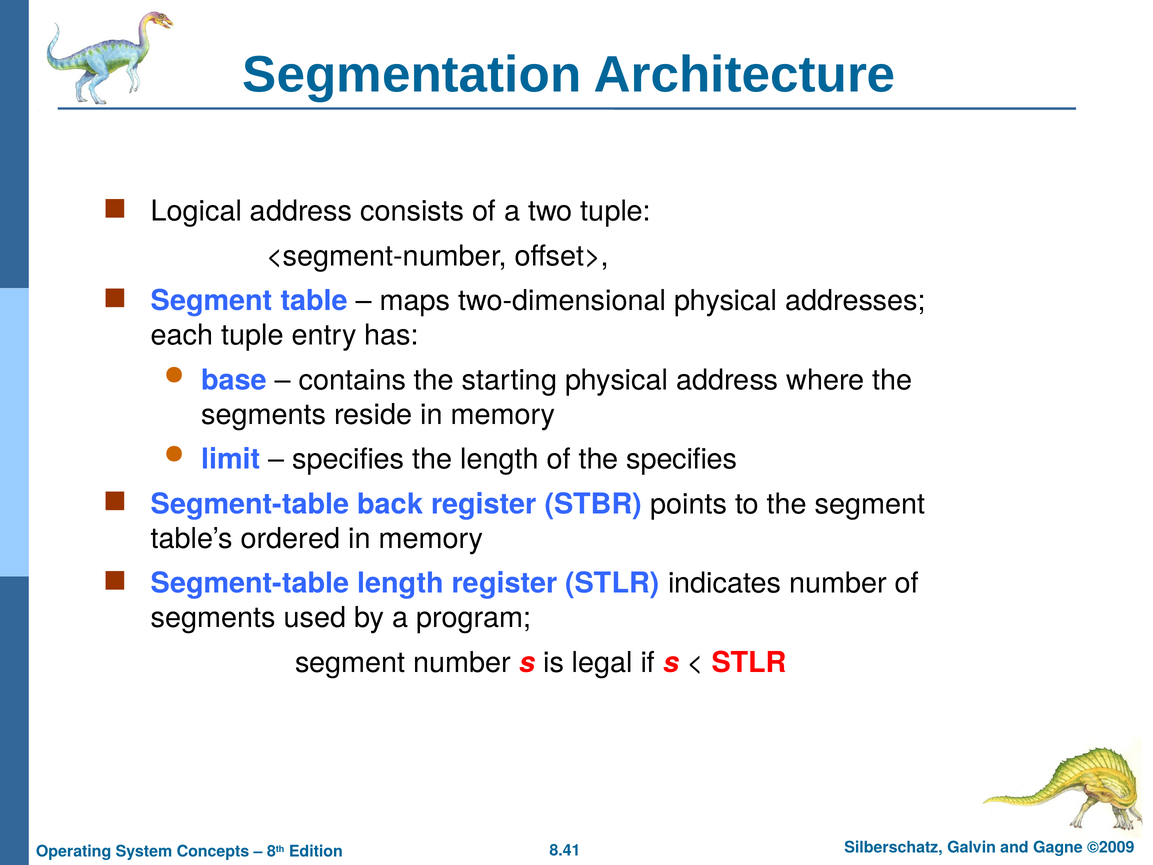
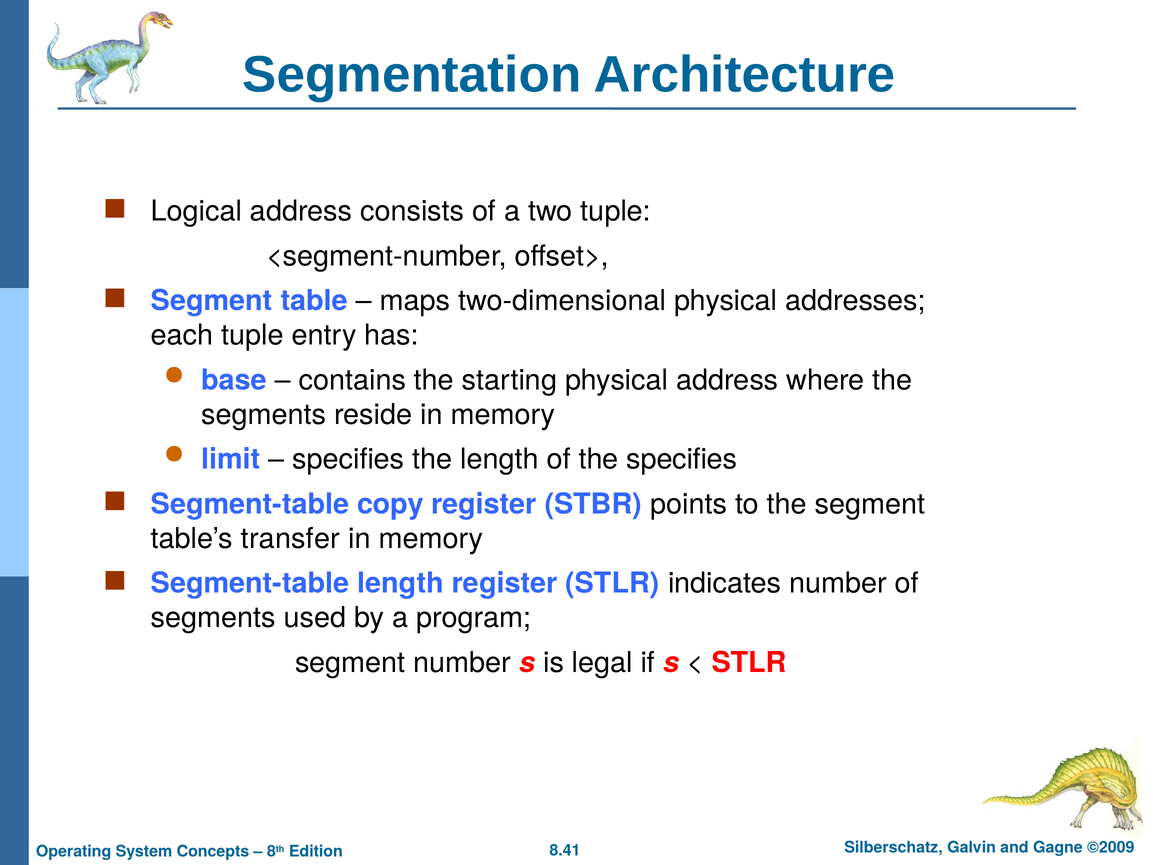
back: back -> copy (390, 504)
ordered: ordered -> transfer (290, 539)
